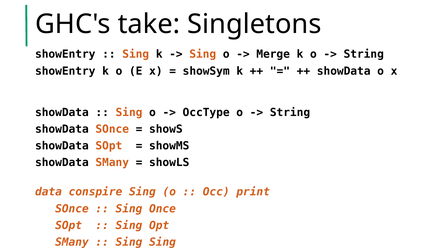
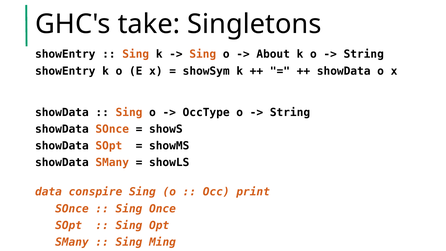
Merge: Merge -> About (273, 54)
Sing Sing: Sing -> Ming (163, 242)
